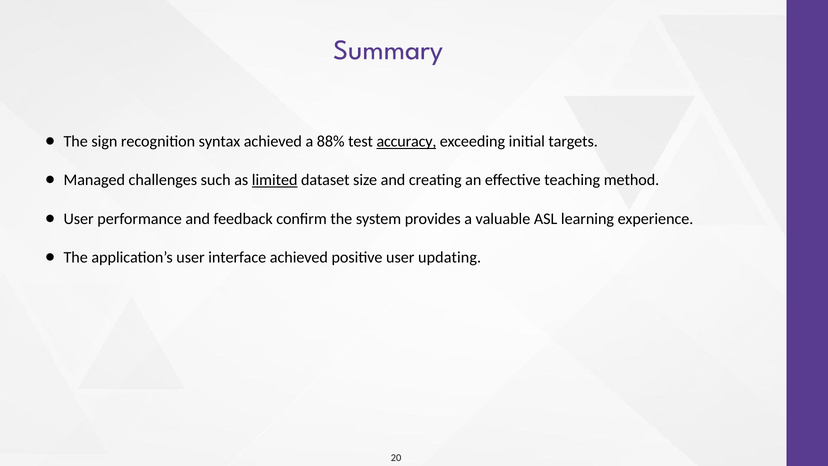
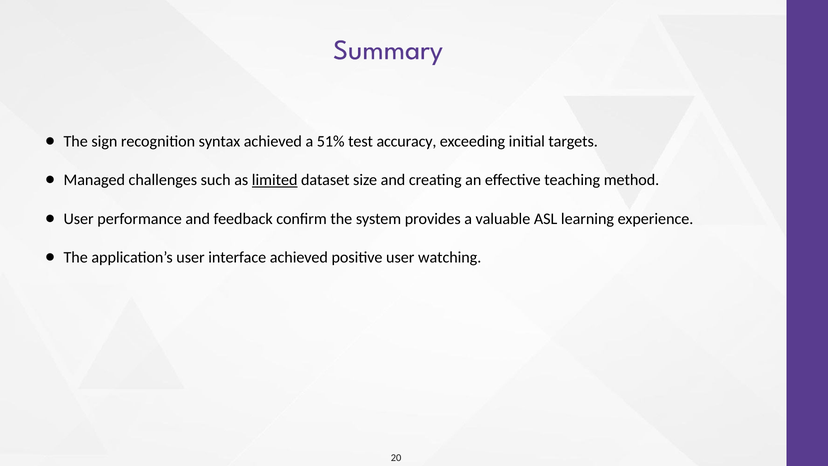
88%: 88% -> 51% (331, 141)
accuracy underline: present -> none (406, 141)
updating: updating -> watching (450, 257)
